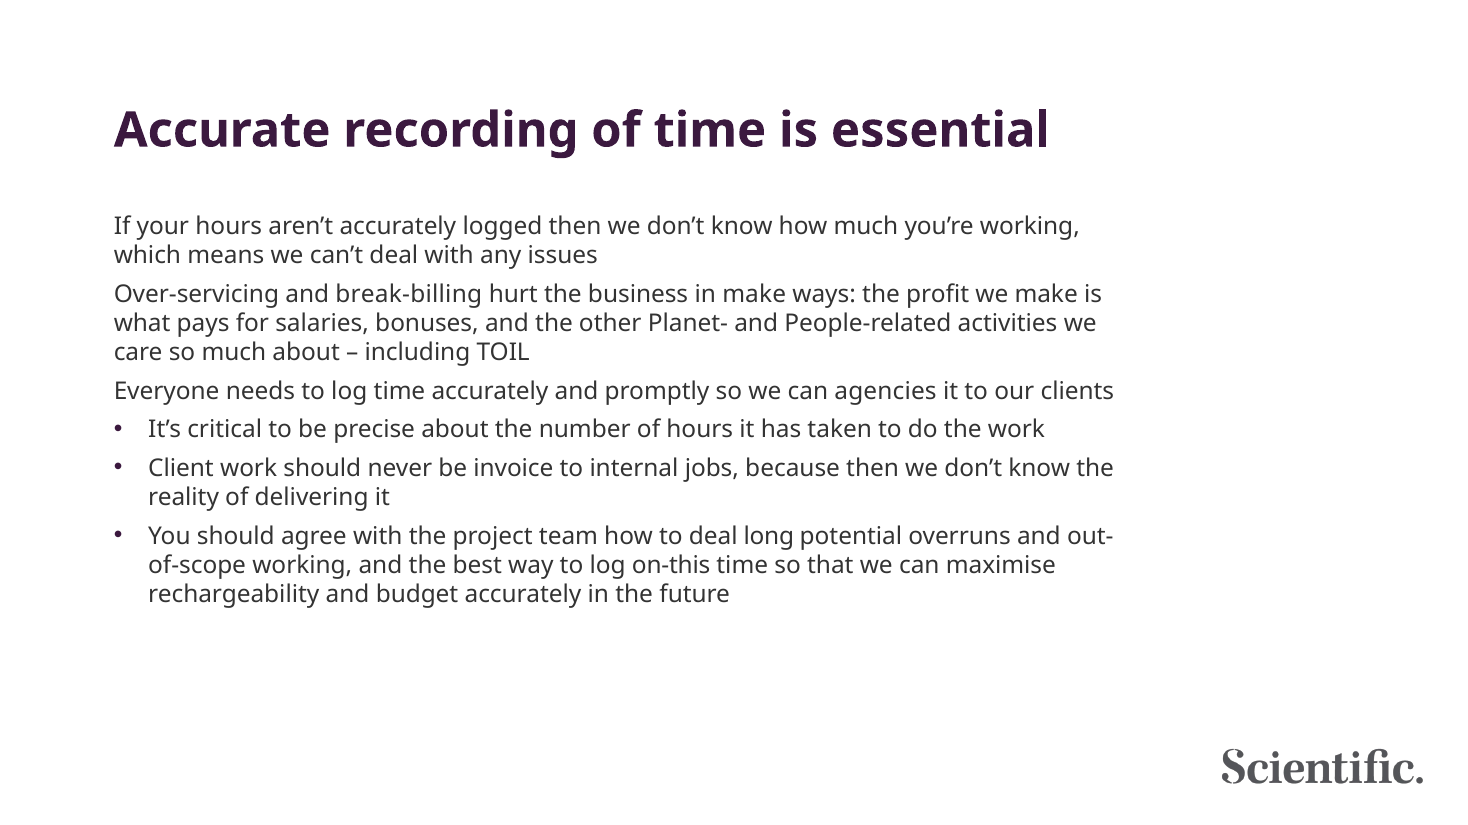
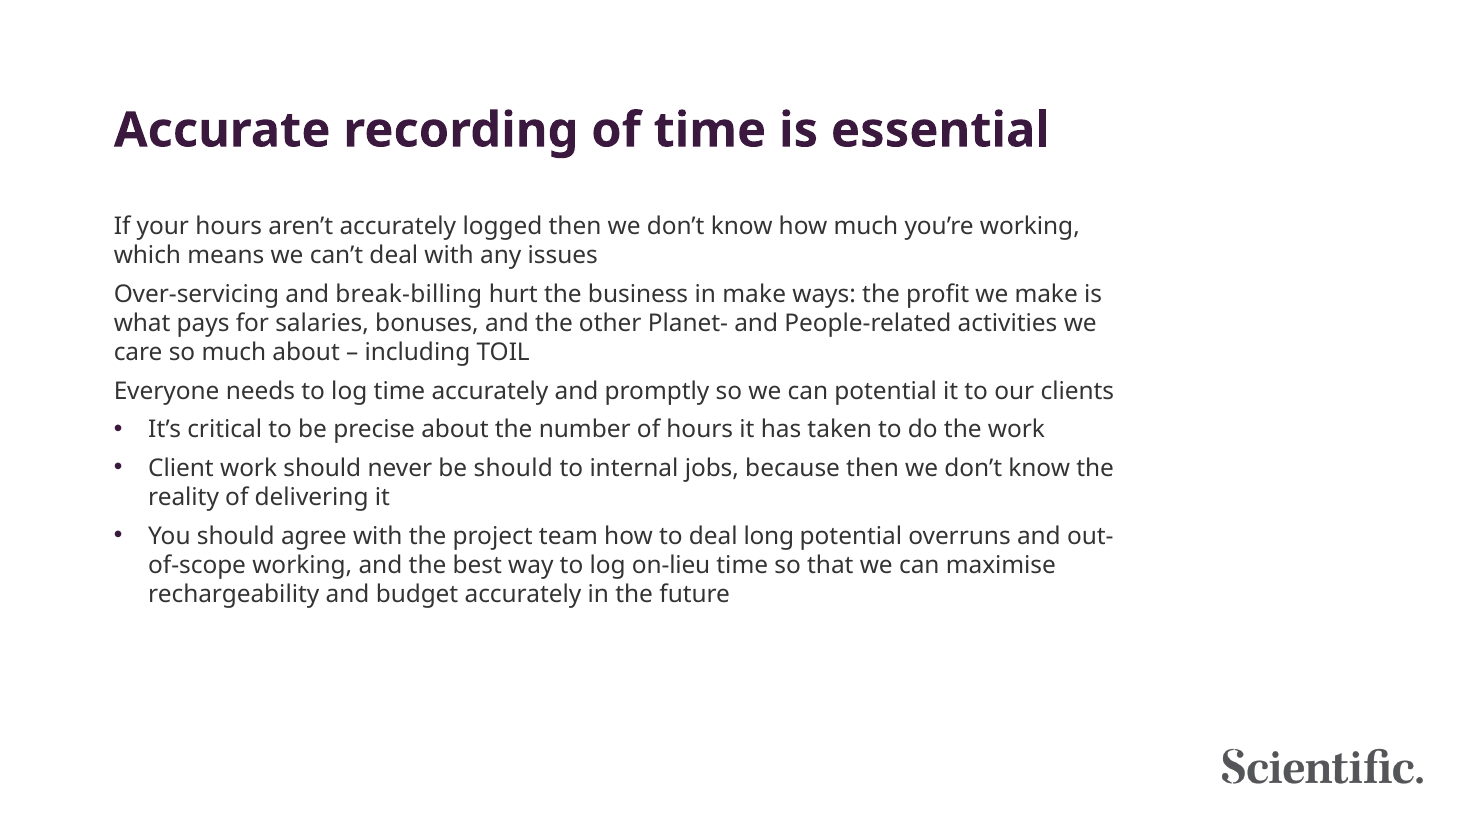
can agencies: agencies -> potential (886, 392)
be invoice: invoice -> should (513, 469)
on-this: on-this -> on-lieu (671, 566)
